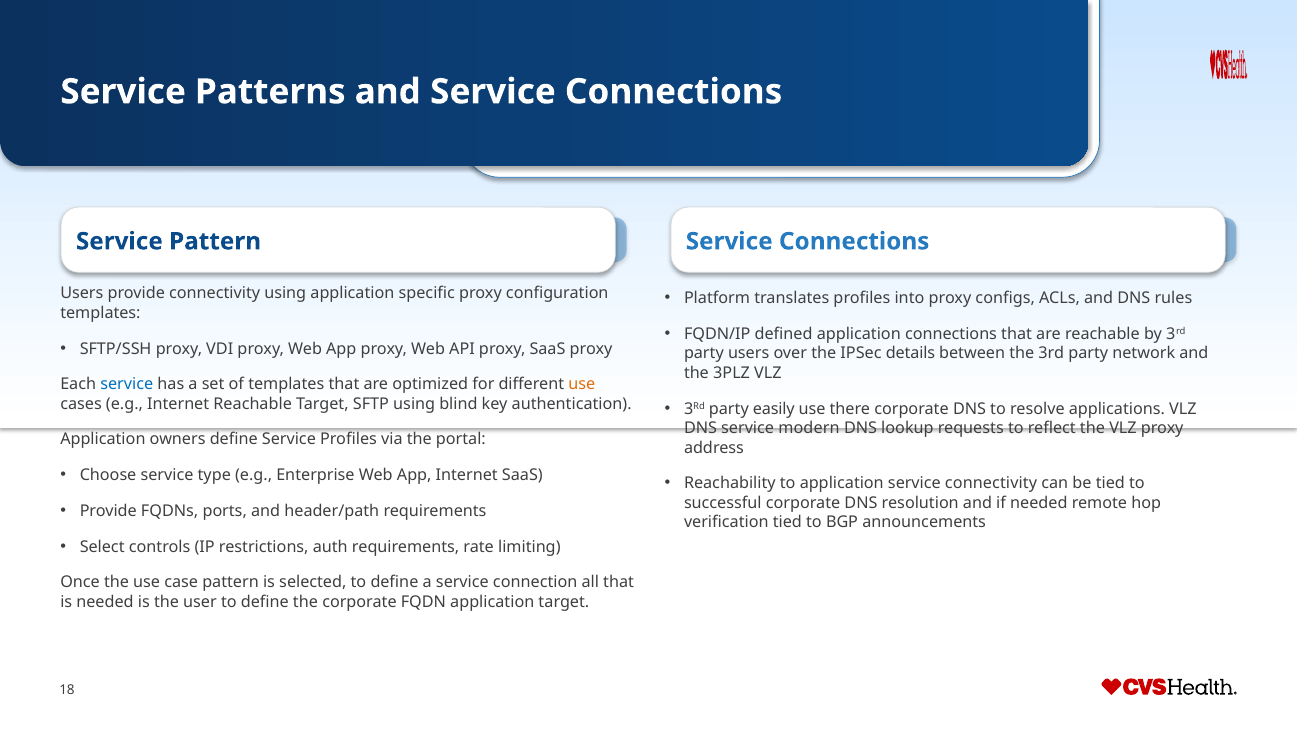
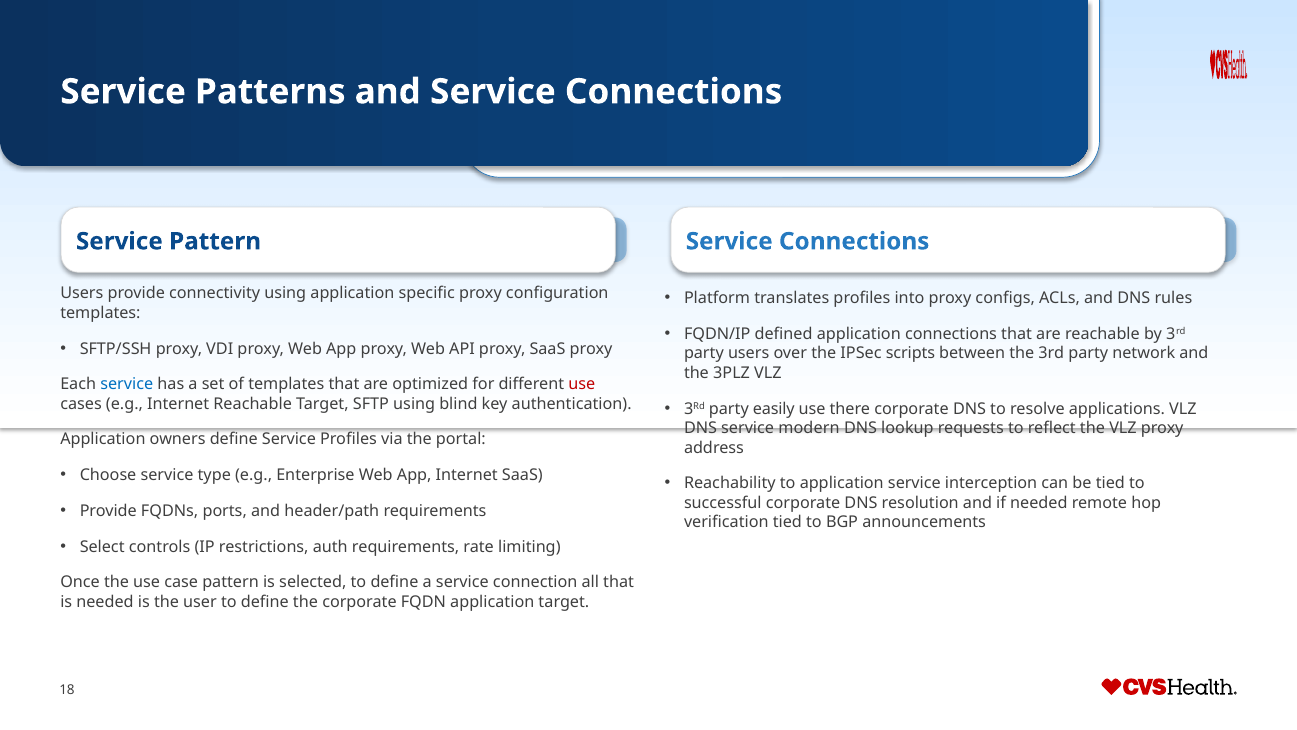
details: details -> scripts (910, 354)
use colour: orange -> red (582, 384)
service connectivity: connectivity -> interception (991, 483)
